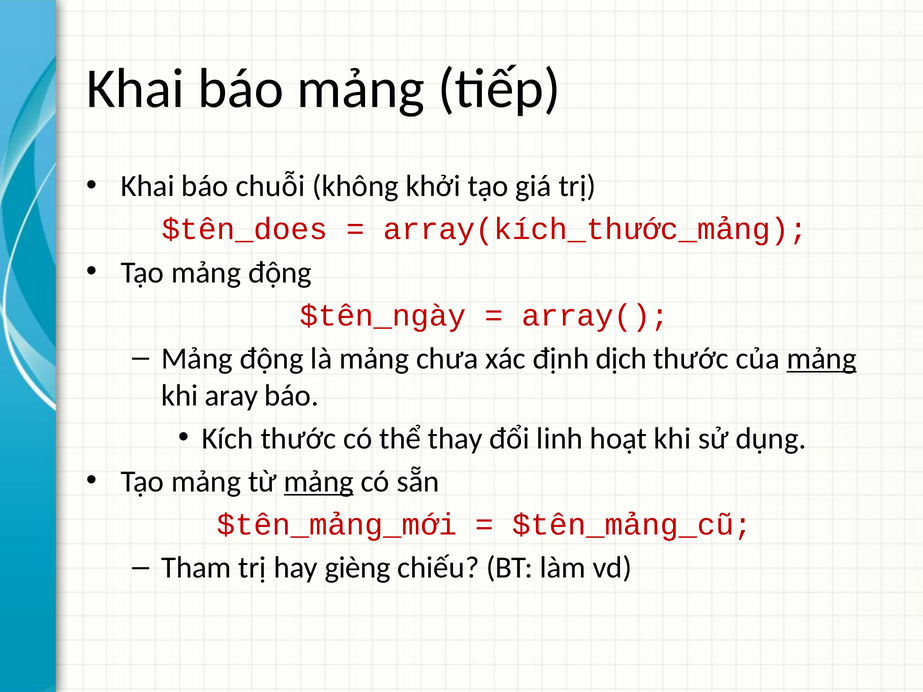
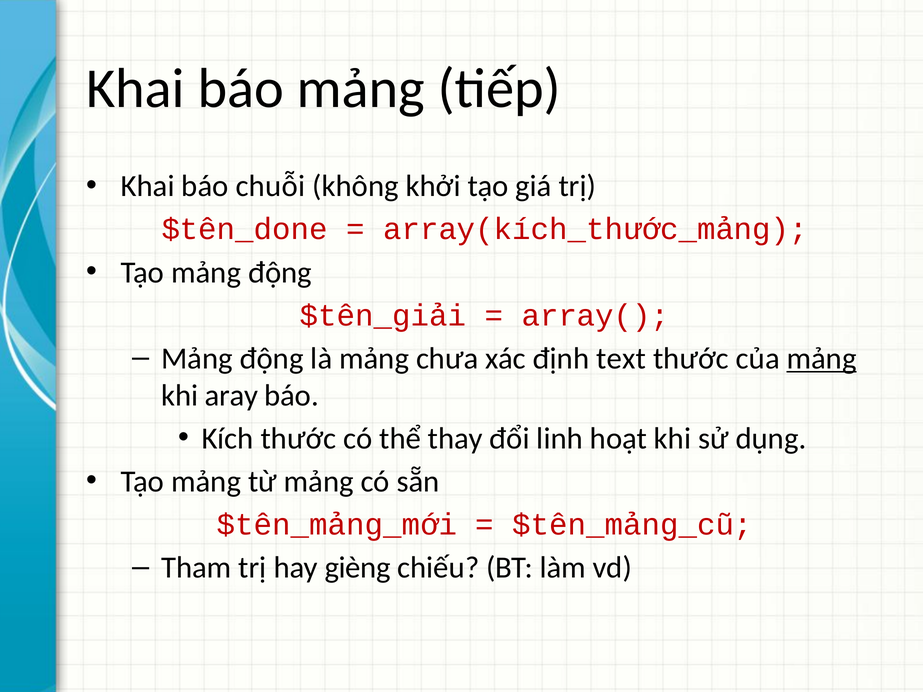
$tên_does: $tên_does -> $tên_done (245, 229)
$tên_ngày: $tên_ngày -> $tên_giải (383, 316)
dịch: dịch -> text (621, 359)
mảng underline: present -> none (319, 482)
